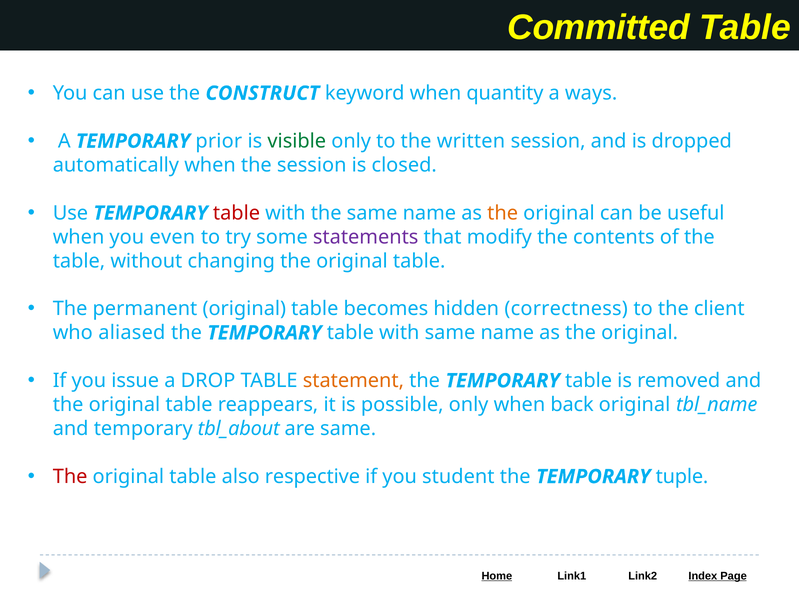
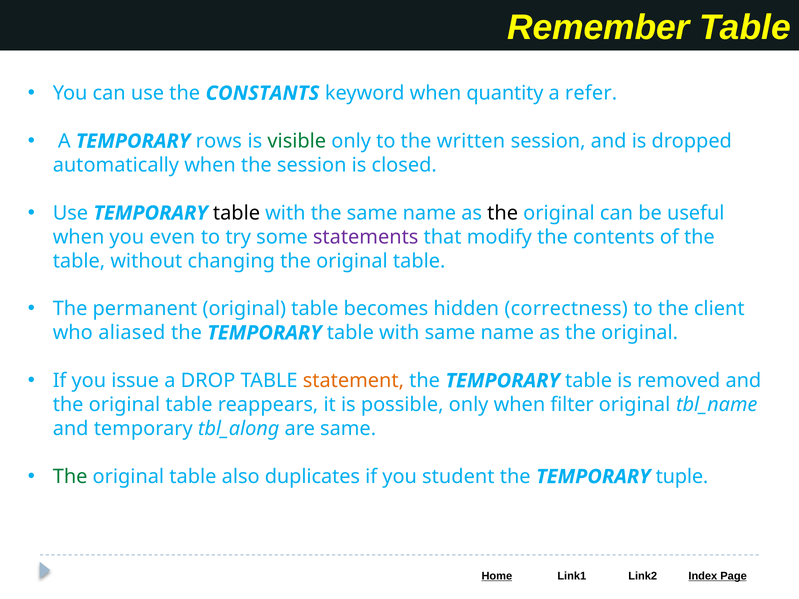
Committed: Committed -> Remember (599, 28)
CONSTRUCT: CONSTRUCT -> CONSTANTS (262, 93)
ways: ways -> refer (591, 93)
prior: prior -> rows (219, 141)
table colour: red -> black (237, 213)
the colour: orange -> black (503, 213)
back: back -> filter (572, 405)
tbl_about: tbl_about -> tbl_along (239, 429)
The colour: red -> green (70, 477)
respective: respective -> duplicates (312, 477)
